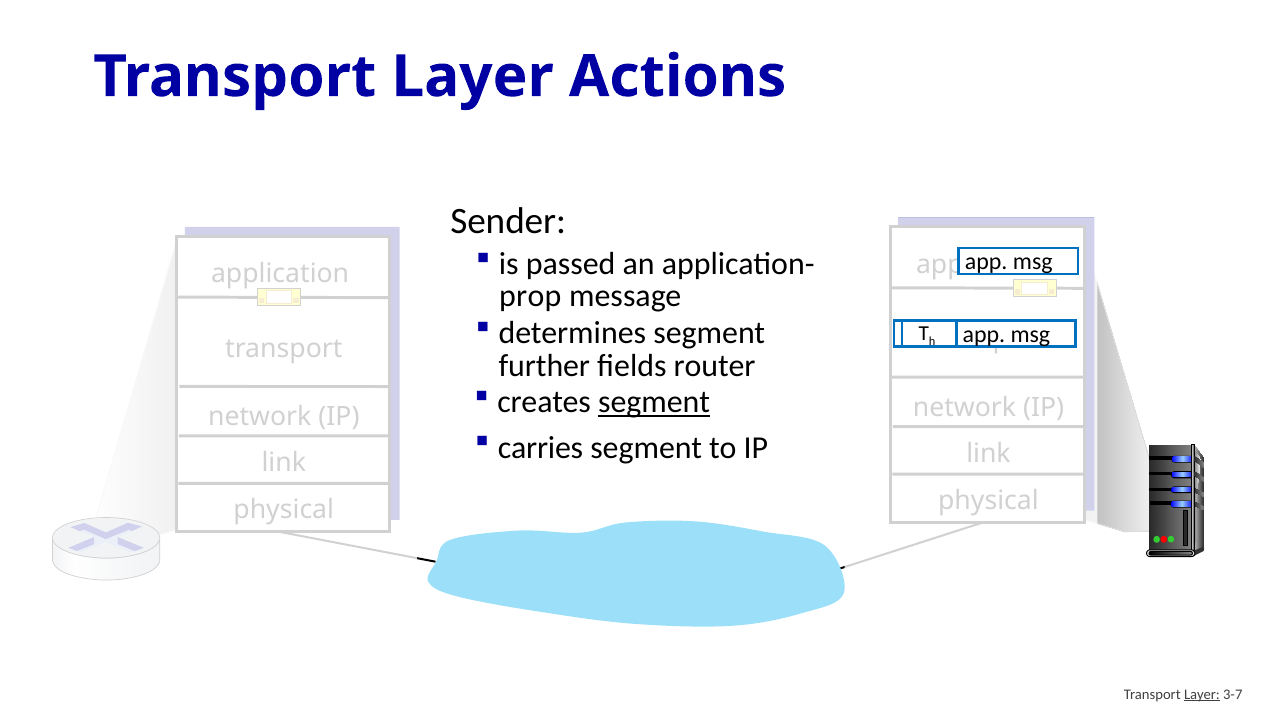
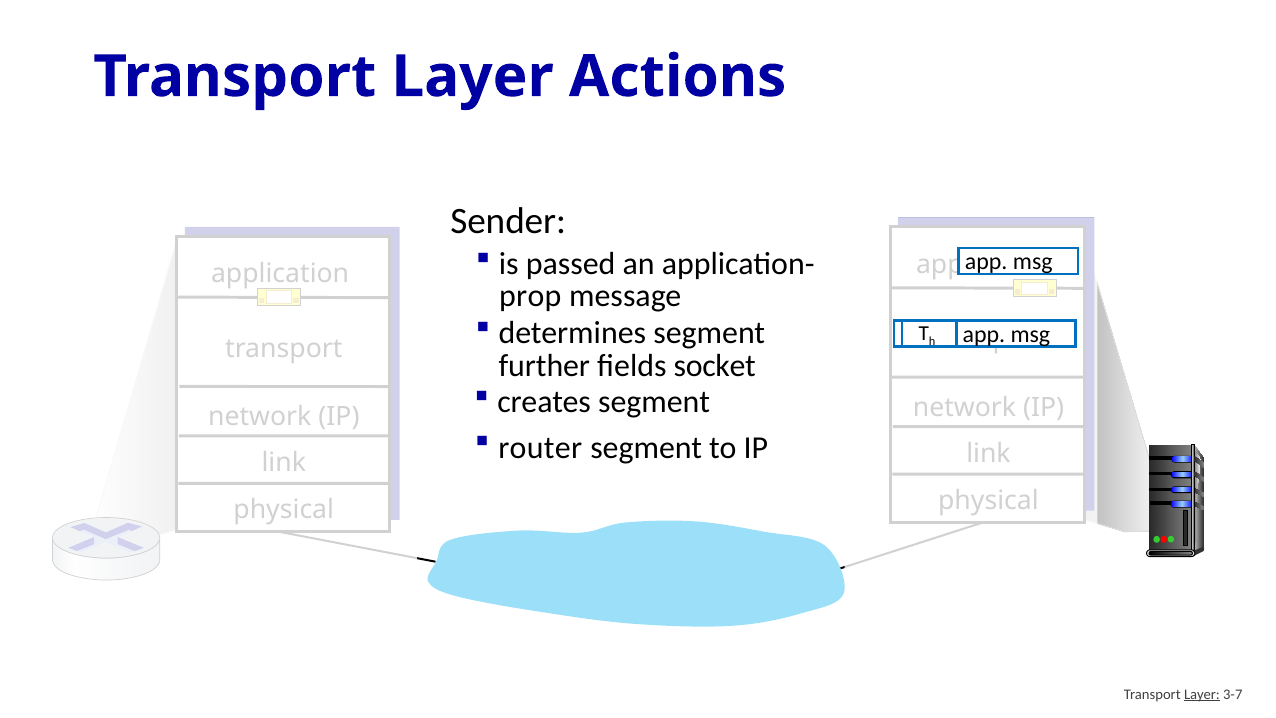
router: router -> socket (715, 366)
segment underline: present -> none (654, 402)
carries: carries -> router (540, 447)
